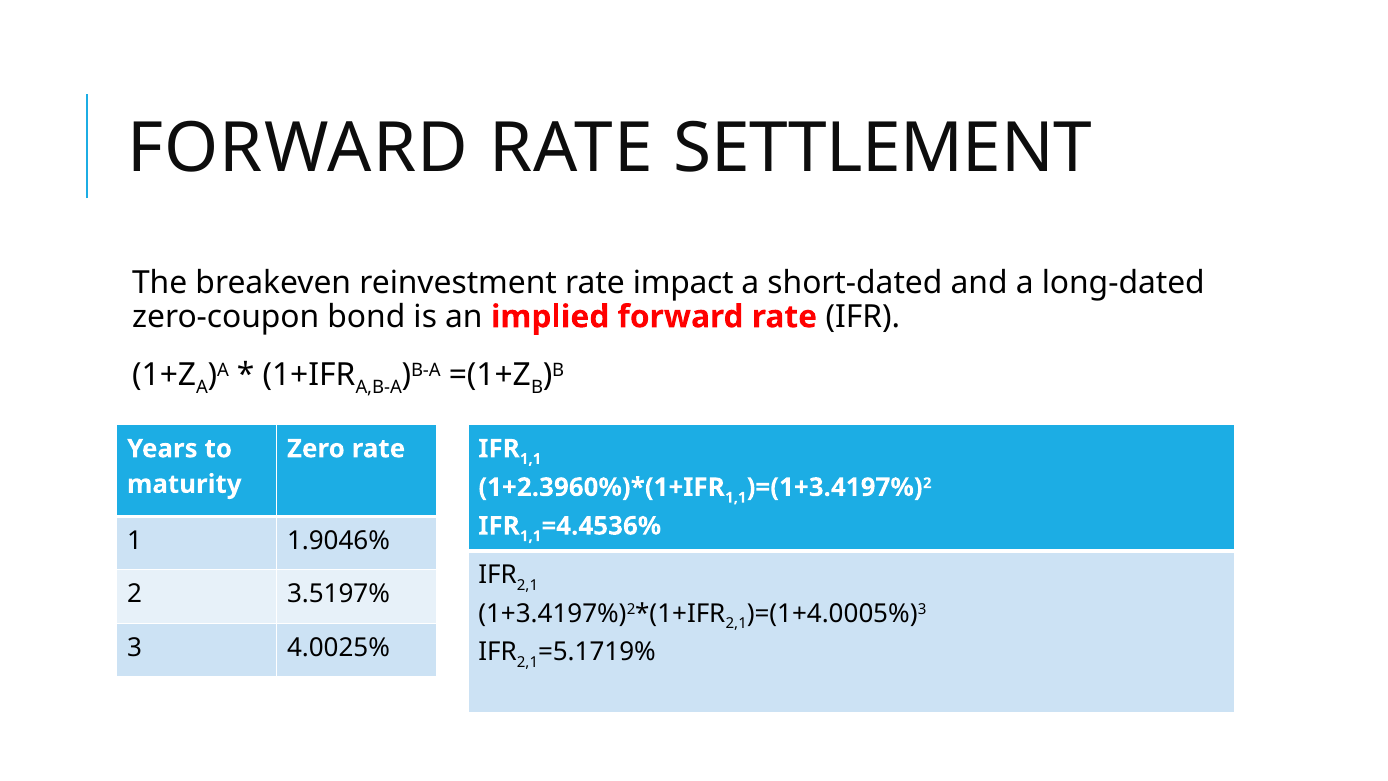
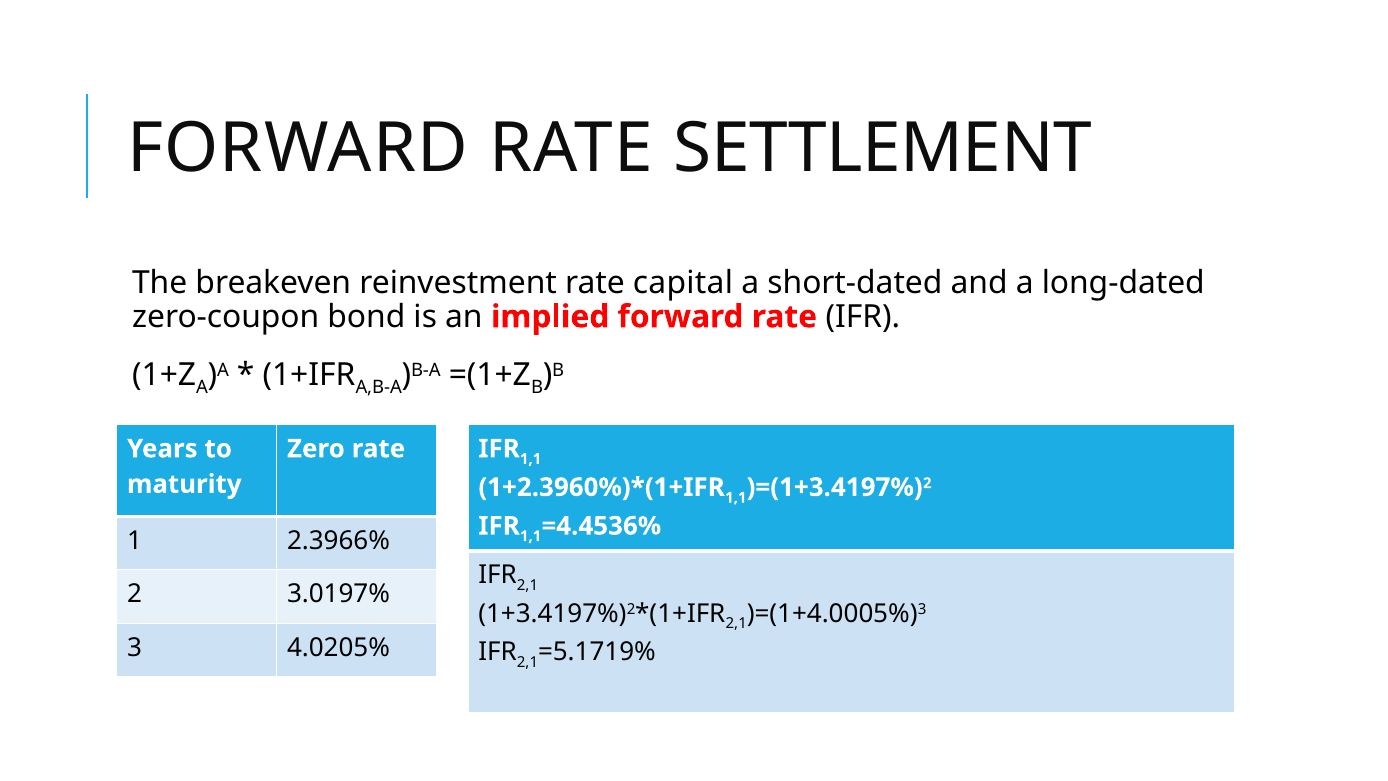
impact: impact -> capital (683, 282)
1.9046%: 1.9046% -> 2.3966% (338, 541)
3.5197%: 3.5197% -> 3.0197% (338, 594)
4.0025%: 4.0025% -> 4.0205% (338, 647)
